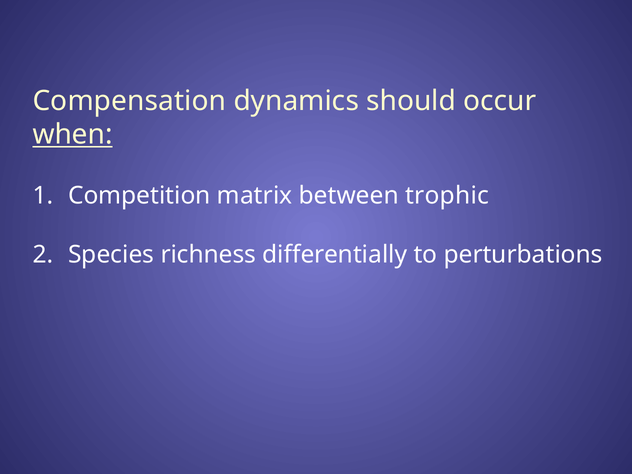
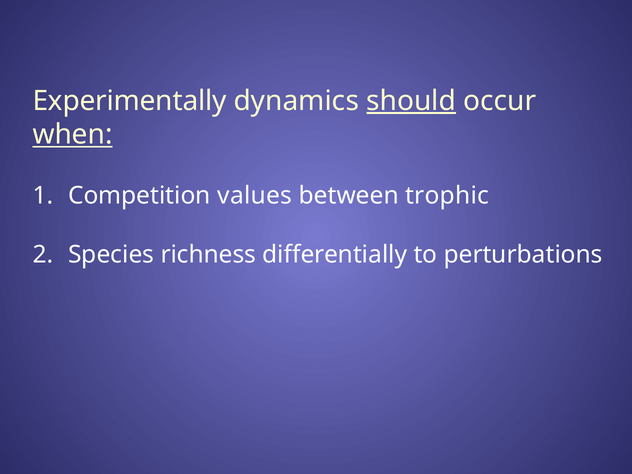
Compensation: Compensation -> Experimentally (130, 101)
should underline: none -> present (411, 101)
matrix: matrix -> values (255, 196)
